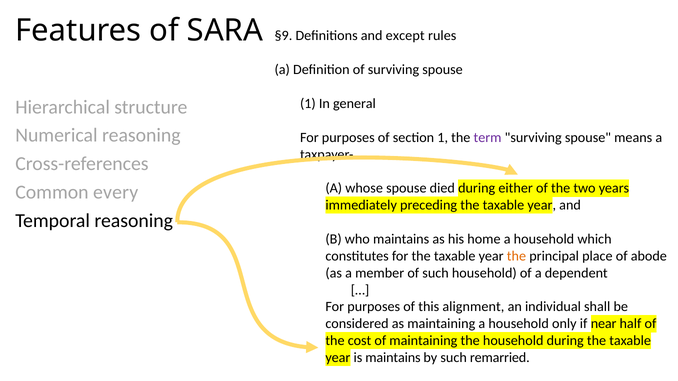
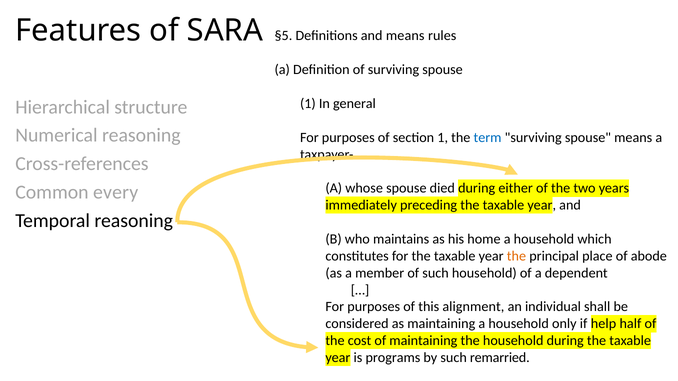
§9: §9 -> §5 (283, 36)
and except: except -> means (405, 36)
term colour: purple -> blue (488, 138)
near: near -> help (604, 324)
is maintains: maintains -> programs (393, 358)
